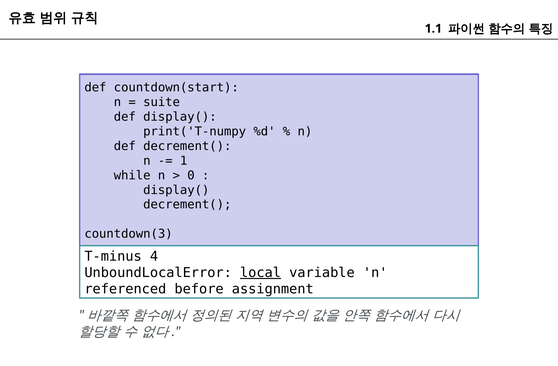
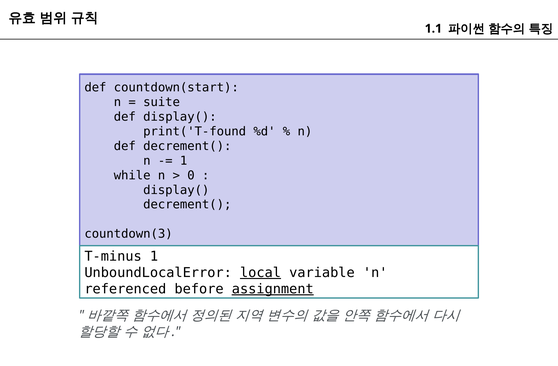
print('T-numpy: print('T-numpy -> print('T-found (195, 132)
T-minus 4: 4 -> 1 (154, 257)
assignment underline: none -> present (273, 289)
